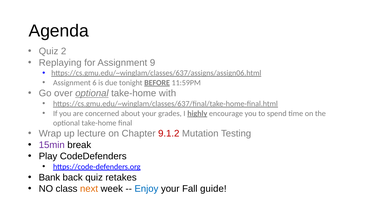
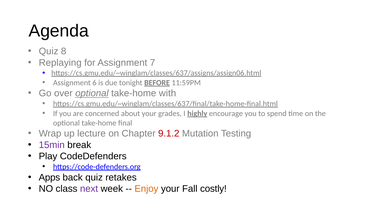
2: 2 -> 8 (64, 51)
9: 9 -> 7 (153, 63)
Bank: Bank -> Apps (49, 178)
next colour: orange -> purple (89, 189)
Enjoy colour: blue -> orange (146, 189)
guide: guide -> costly (213, 189)
